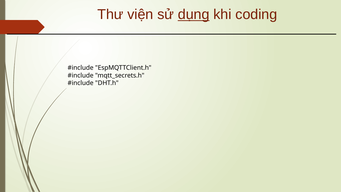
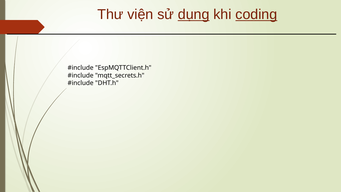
coding underline: none -> present (256, 14)
